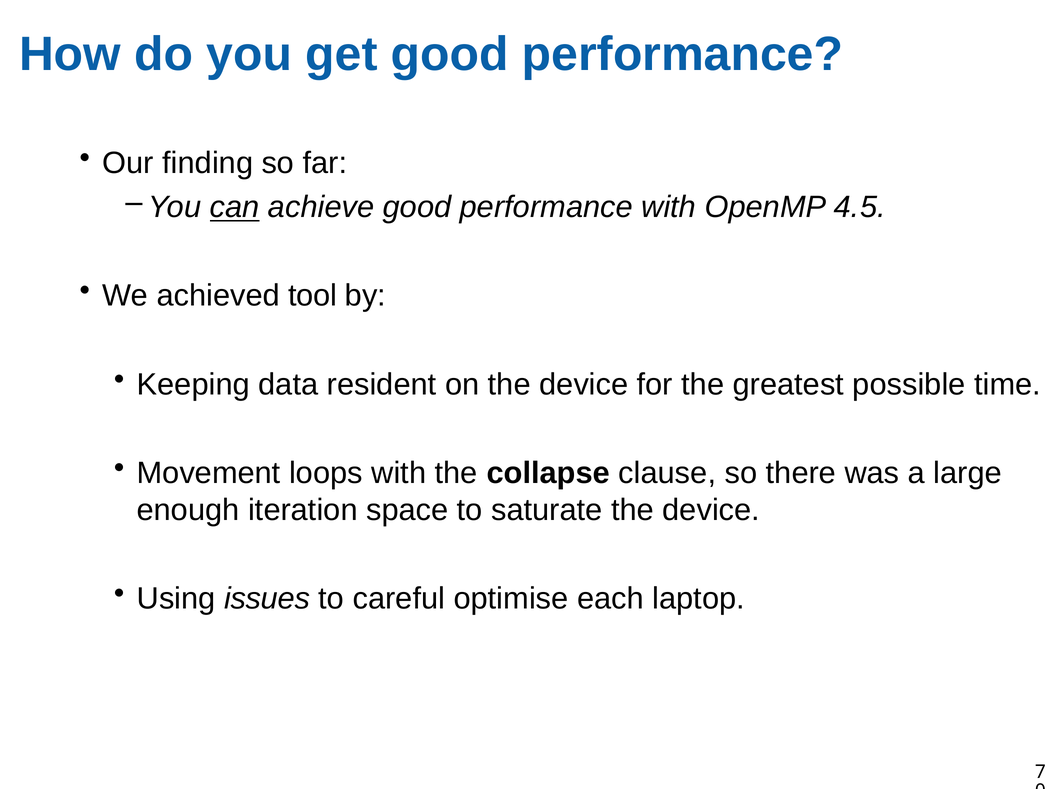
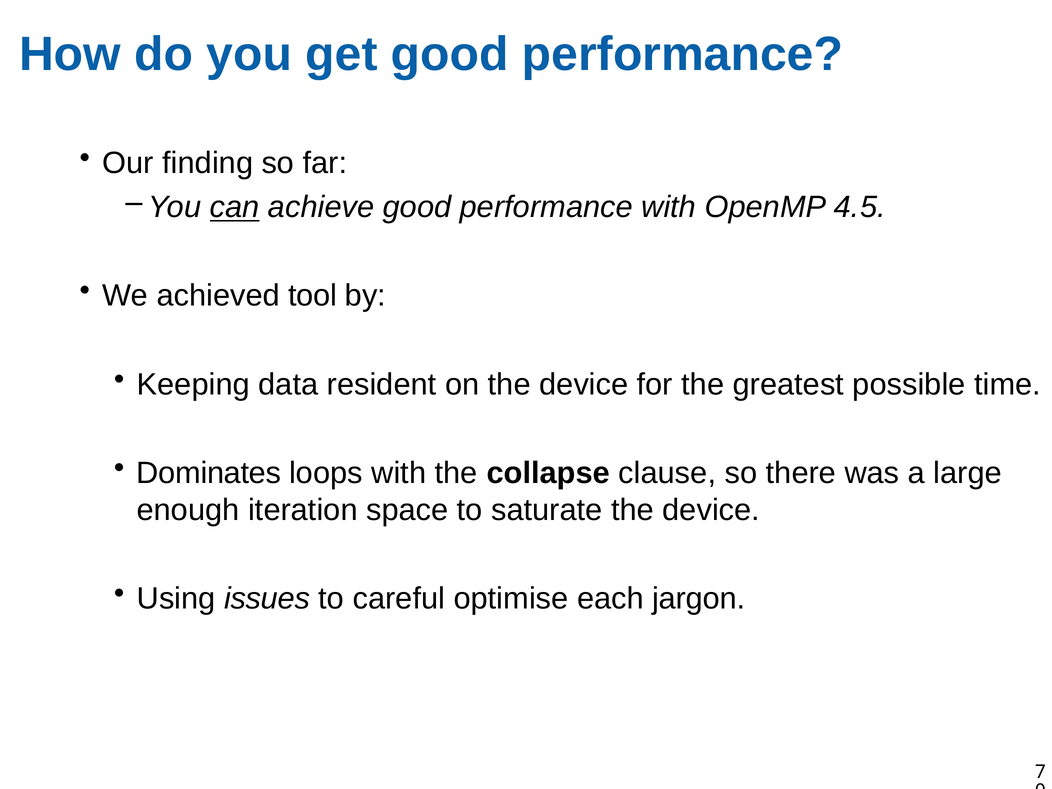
Movement: Movement -> Dominates (209, 473)
laptop: laptop -> jargon (699, 599)
